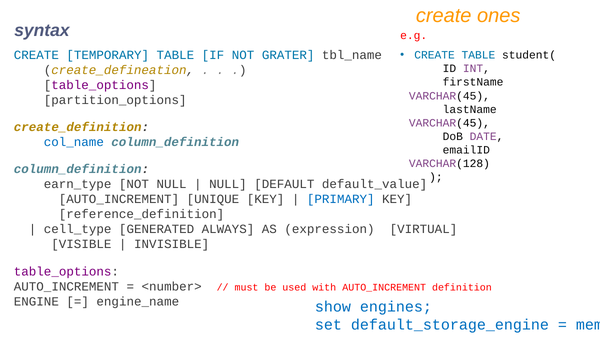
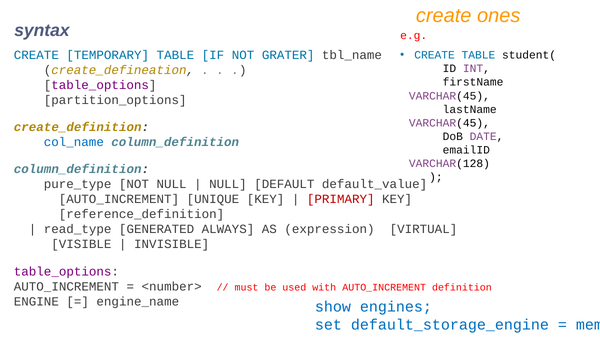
earn_type: earn_type -> pure_type (78, 184)
PRIMARY colour: blue -> red (341, 199)
cell_type: cell_type -> read_type (78, 229)
